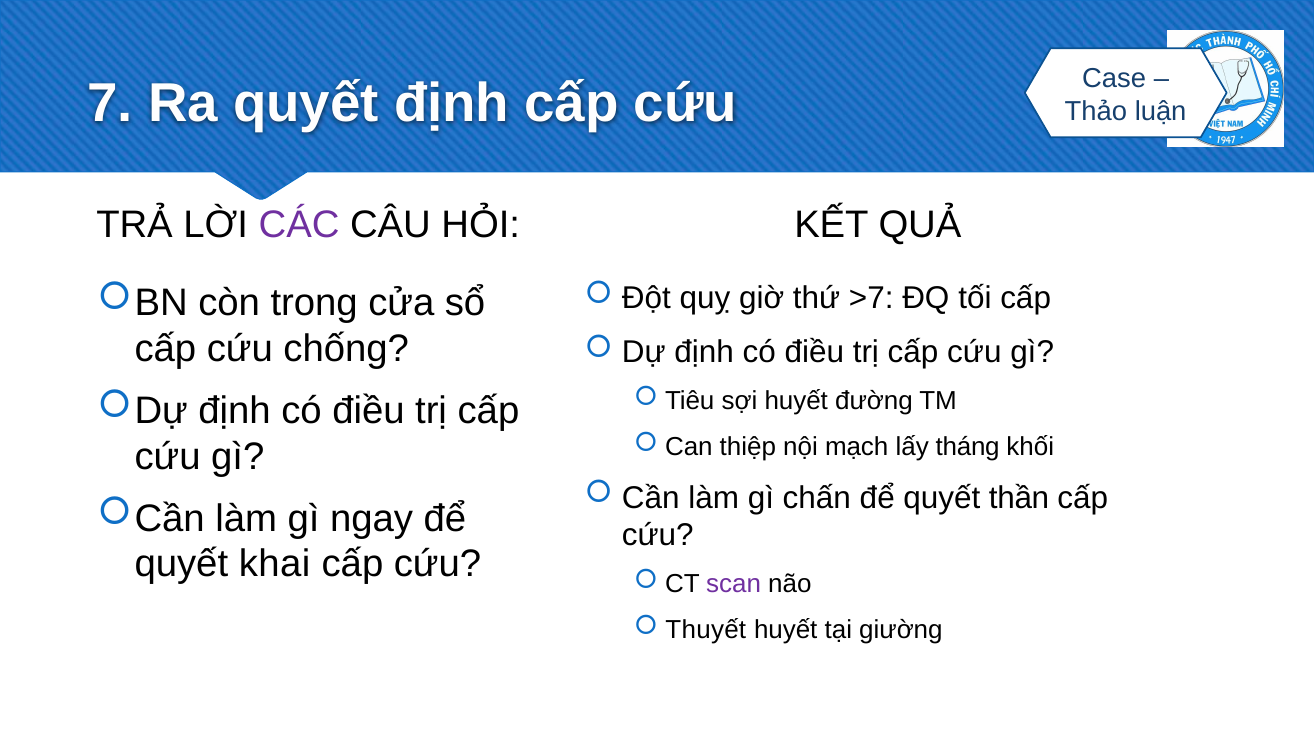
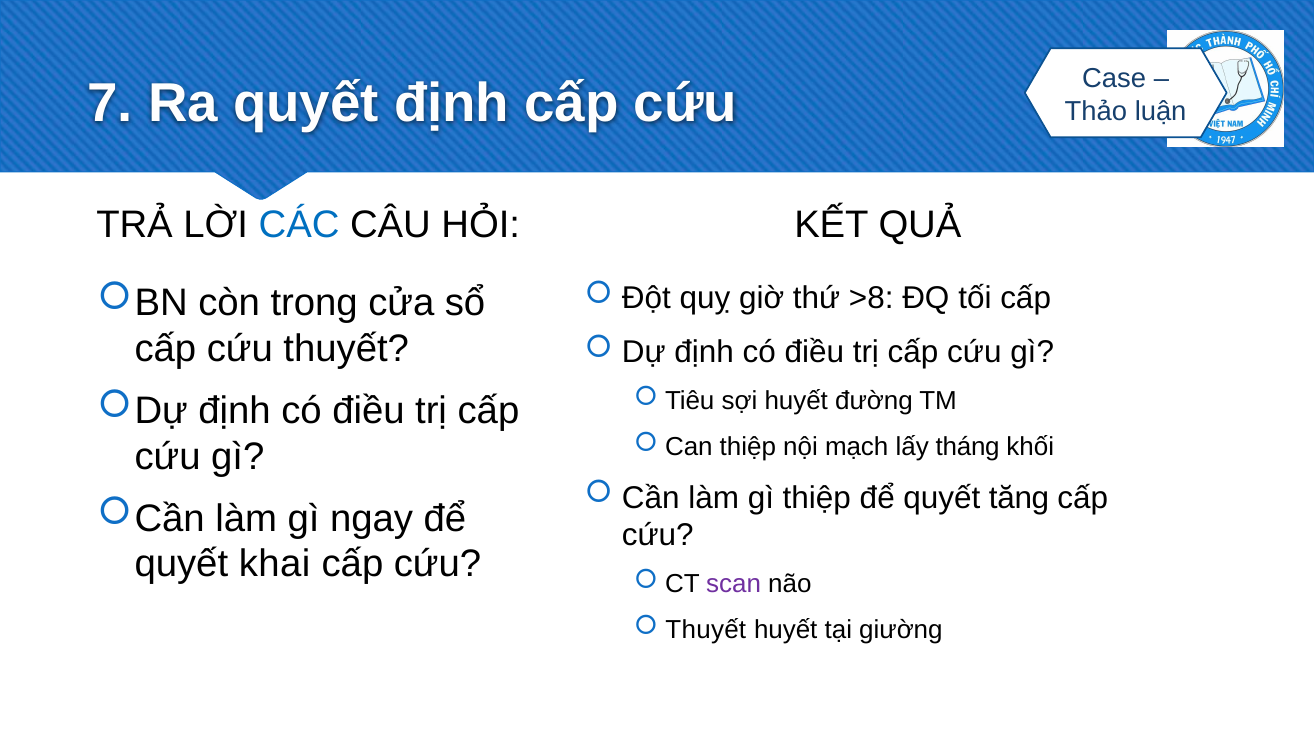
CÁC colour: purple -> blue (299, 225)
>7: >7 -> >8 (871, 299)
cứu chống: chống -> thuyết (346, 349)
gì chấn: chấn -> thiệp (817, 498)
thần: thần -> tăng (1019, 498)
